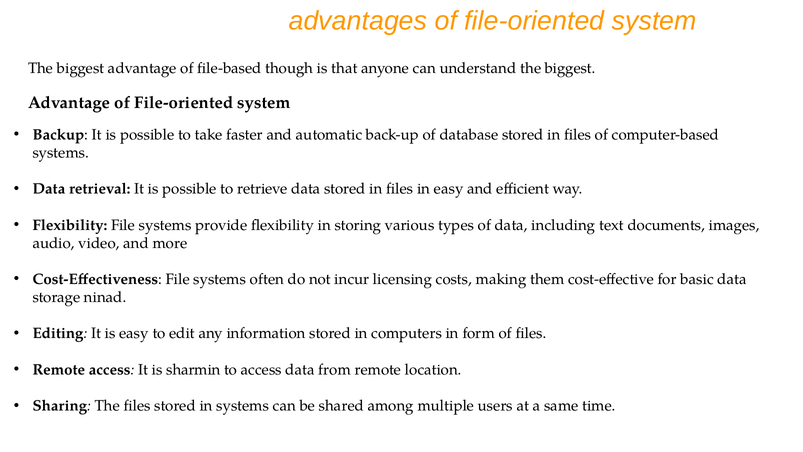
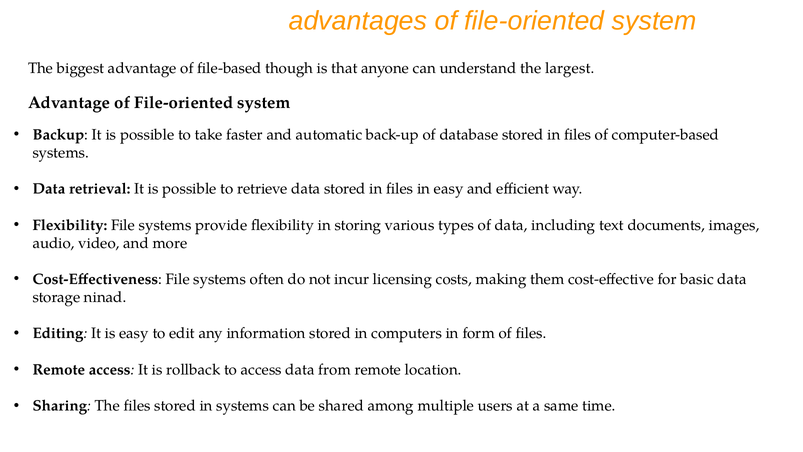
understand the biggest: biggest -> largest (570, 68)
sharmin: sharmin -> rollback (193, 369)
